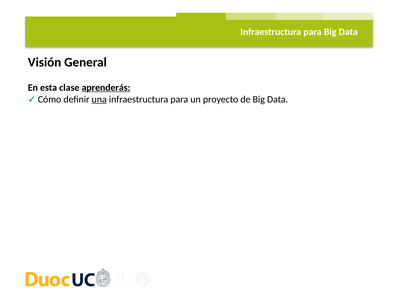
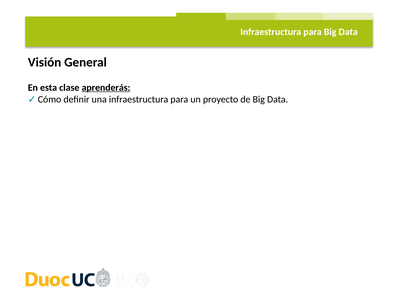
una underline: present -> none (99, 99)
